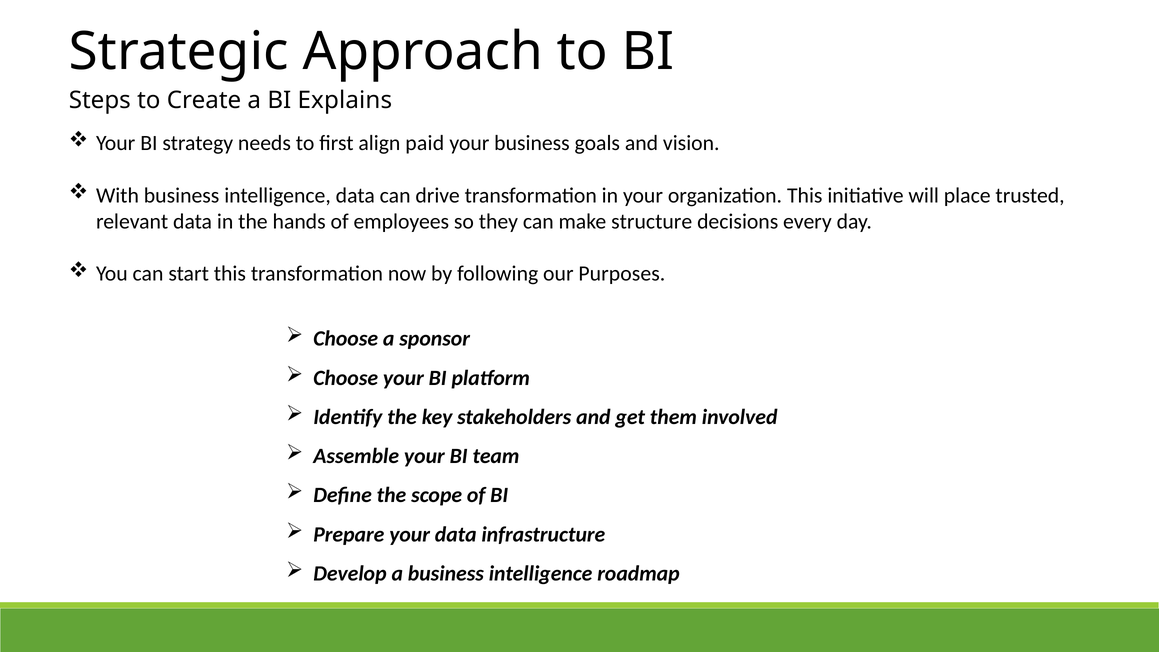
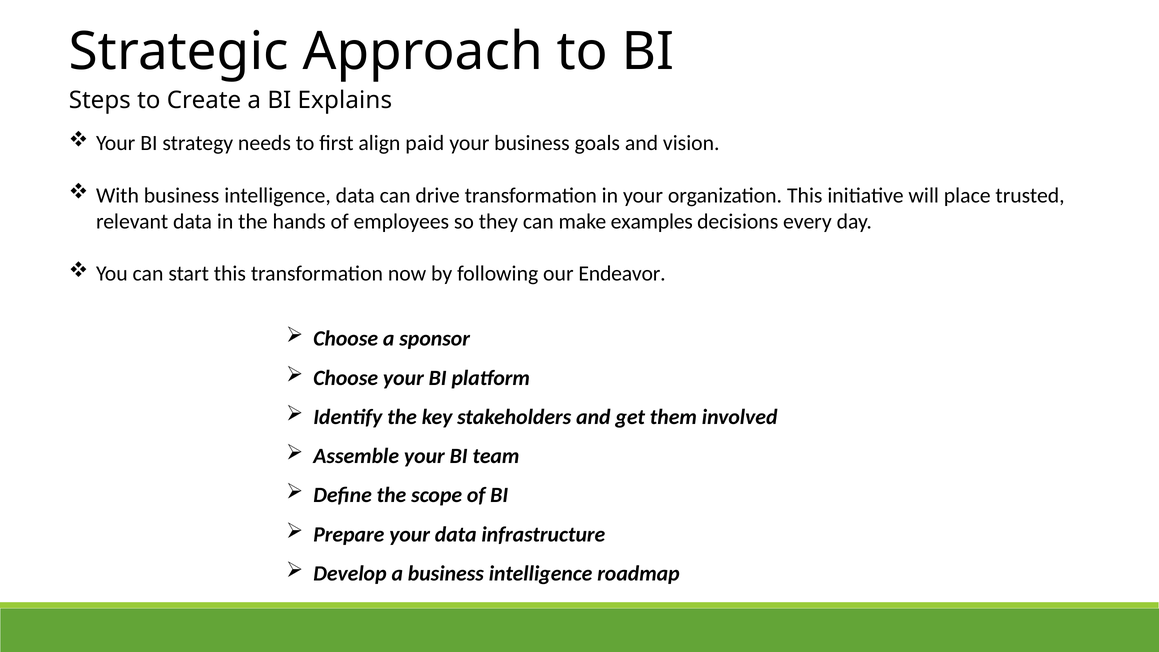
structure: structure -> examples (652, 221)
Purposes: Purposes -> Endeavor (622, 274)
